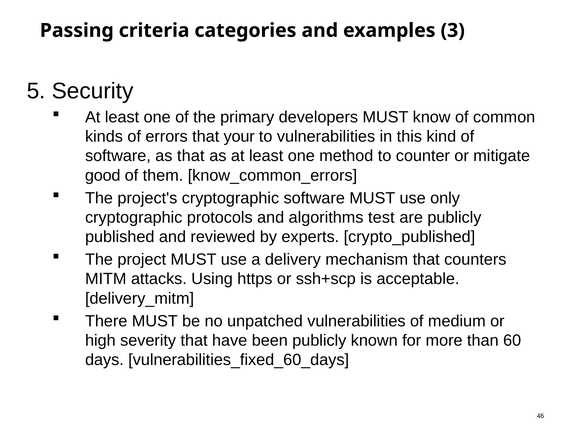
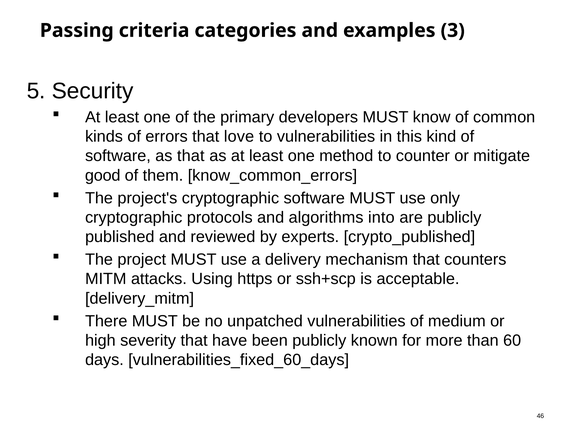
your: your -> love (239, 137)
test: test -> into (381, 218)
